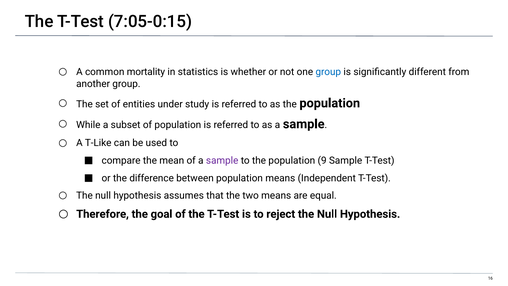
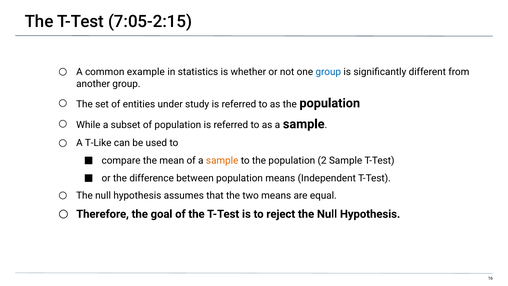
7:05-0:15: 7:05-0:15 -> 7:05-2:15 (150, 22)
mortality: mortality -> example (146, 72)
sample colour: purple -> orange (222, 160)
9: 9 -> 2 (322, 160)
